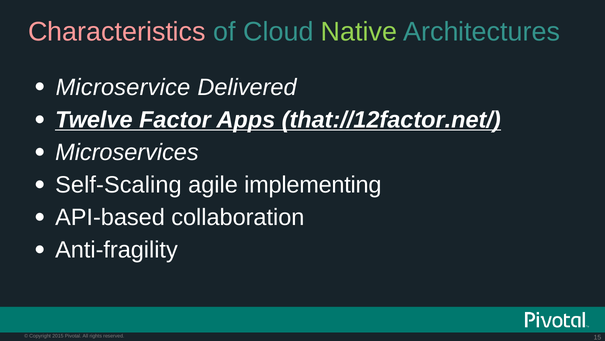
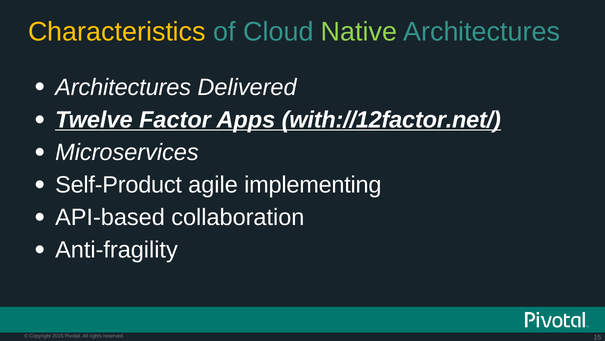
Characteristics colour: pink -> yellow (117, 32)
Microservice: Microservice -> Architectures (123, 87)
that://12factor.net/: that://12factor.net/ -> with://12factor.net/ (391, 120)
Self-Scaling: Self-Scaling -> Self-Product (119, 184)
